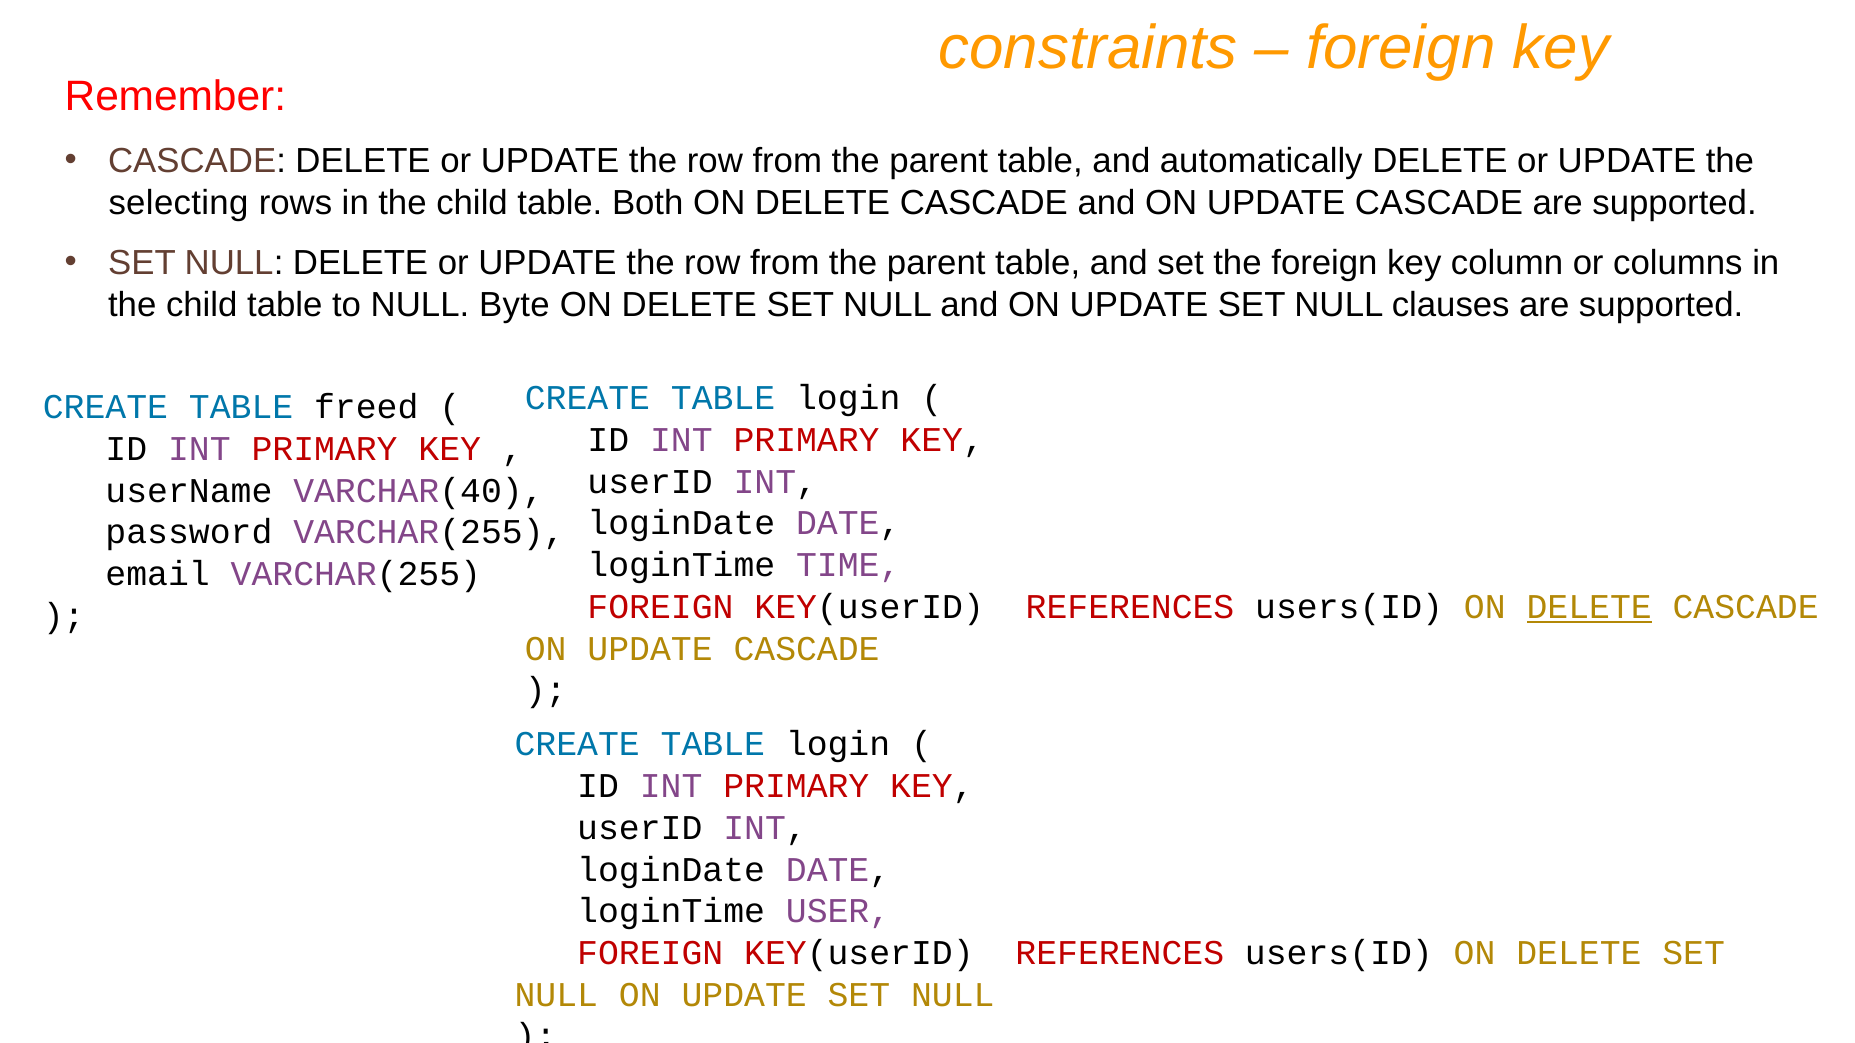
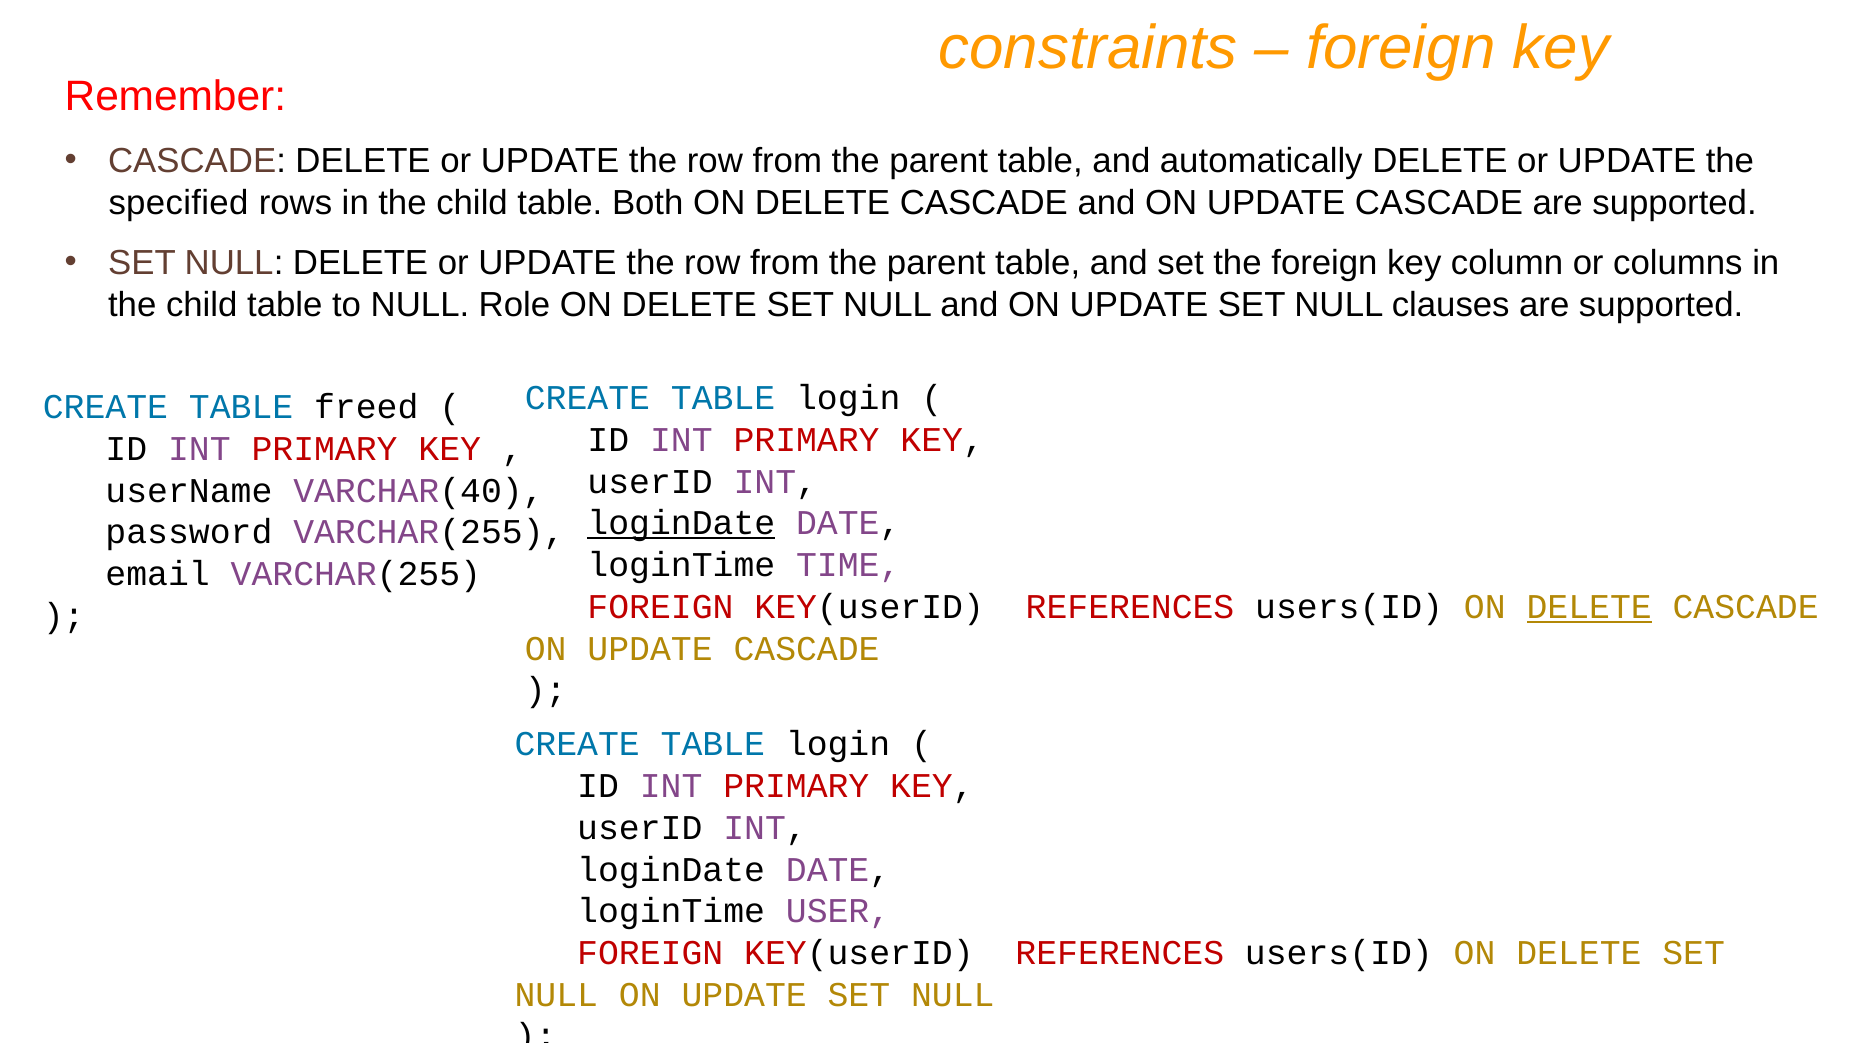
selecting: selecting -> specified (179, 203)
Byte: Byte -> Role (515, 305)
loginDate underline: none -> present (681, 524)
